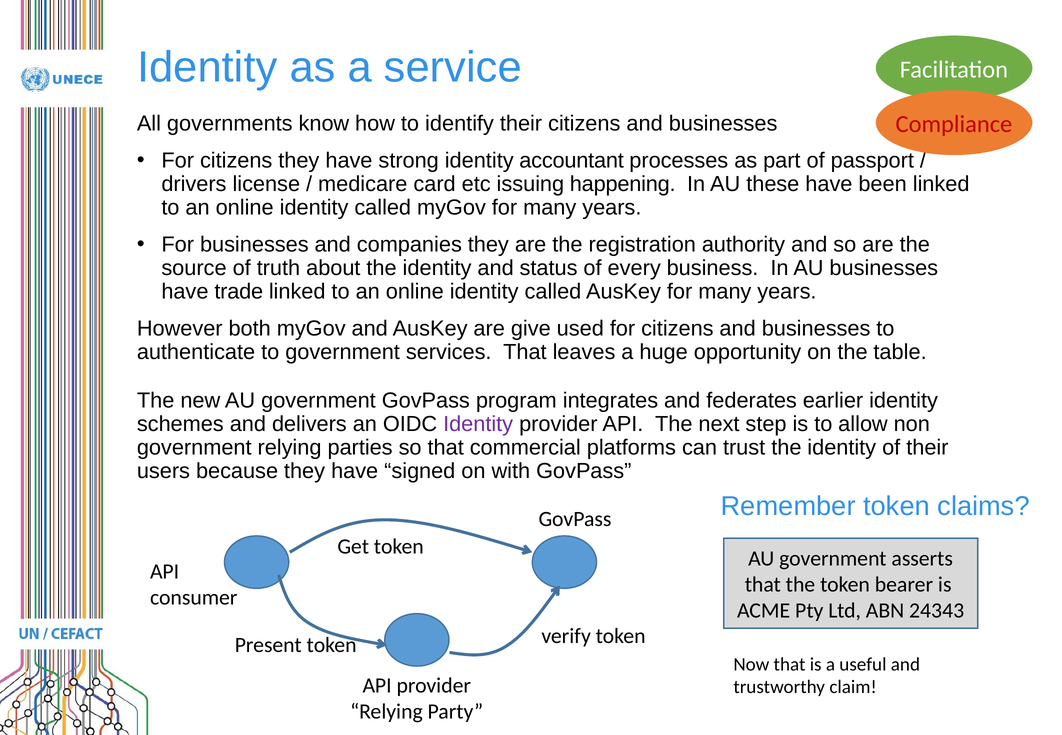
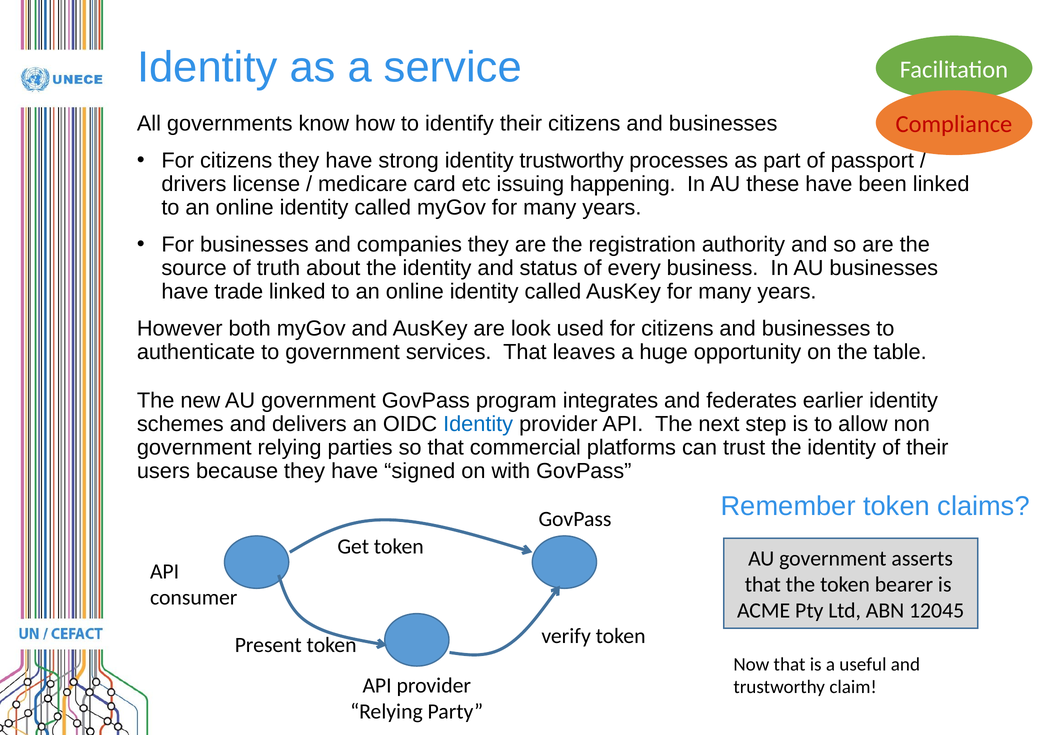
identity accountant: accountant -> trustworthy (572, 161)
give: give -> look (531, 329)
Identity colour: purple -> blue (478, 424)
24343: 24343 -> 12045 (937, 611)
